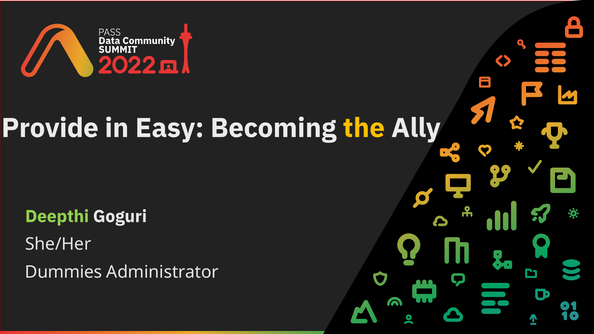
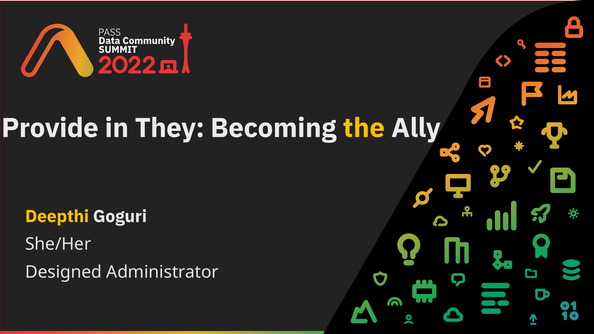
Easy: Easy -> They (170, 128)
Deepthi colour: light green -> yellow (57, 216)
Dummies: Dummies -> Designed (63, 272)
